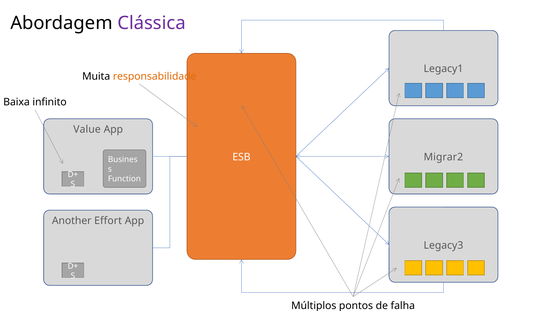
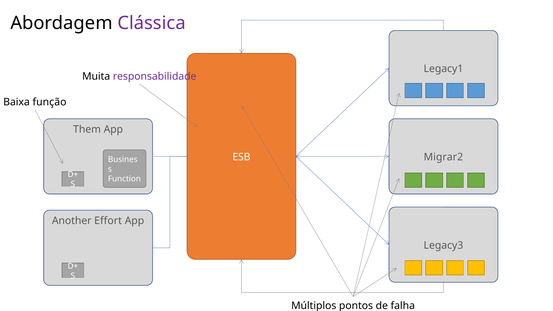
responsabilidade colour: orange -> purple (155, 76)
infinito: infinito -> função (49, 102)
Value: Value -> Them (87, 130)
